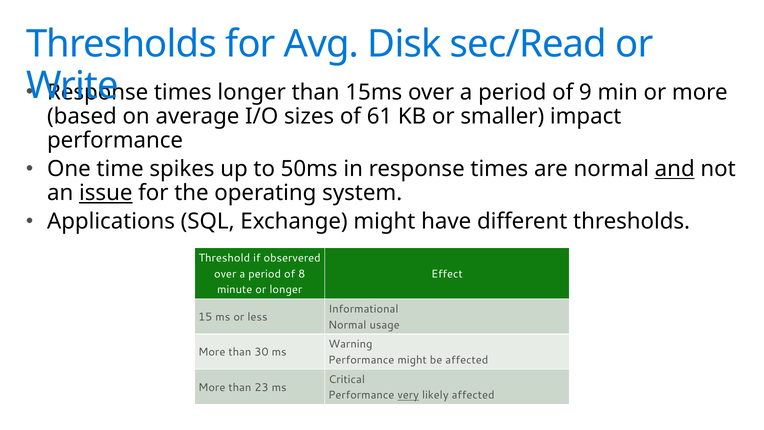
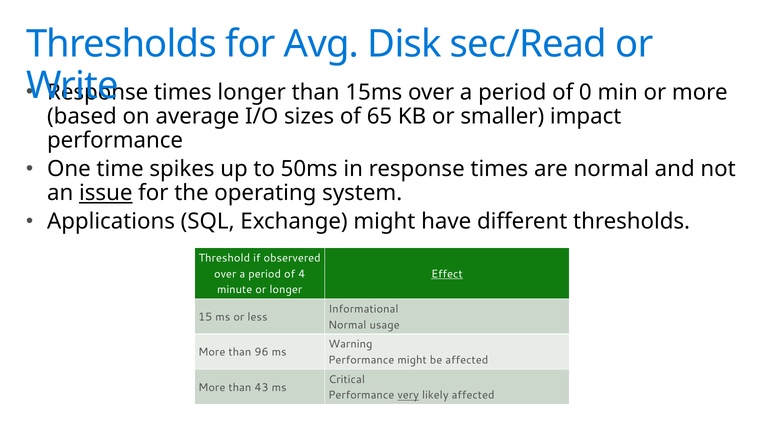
9: 9 -> 0 (585, 92)
61: 61 -> 65 (379, 116)
and underline: present -> none (675, 169)
8: 8 -> 4 (302, 274)
Effect underline: none -> present (447, 274)
30: 30 -> 96 (262, 352)
23: 23 -> 43 (262, 387)
